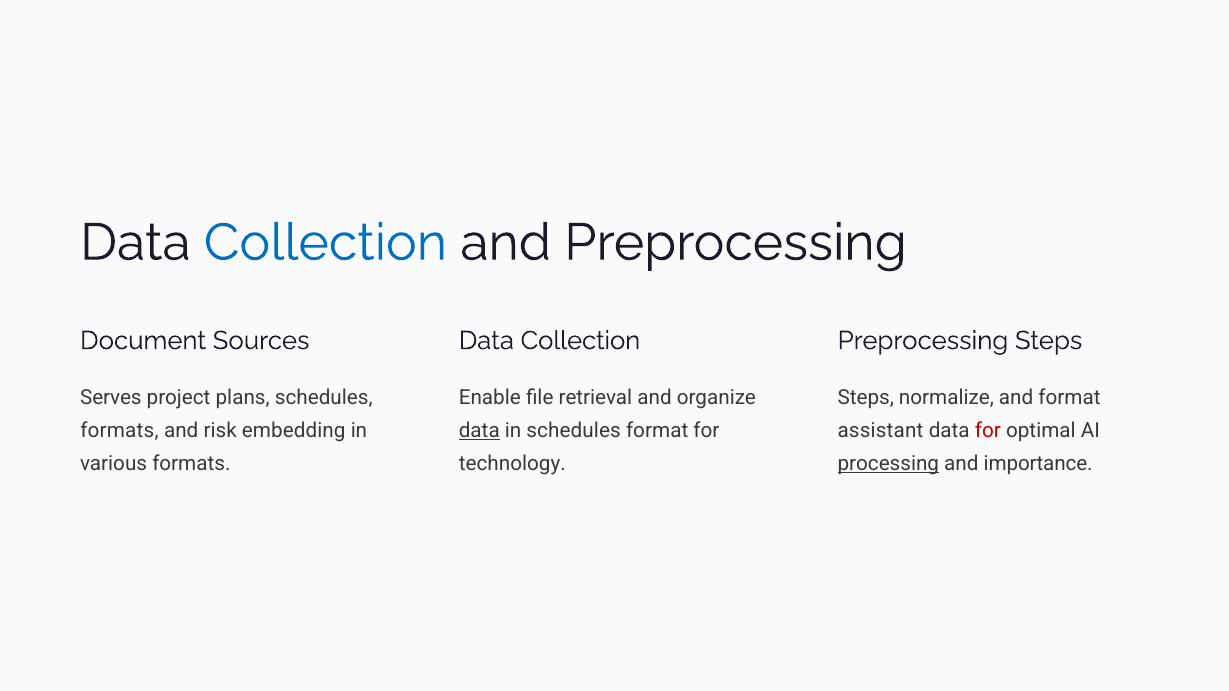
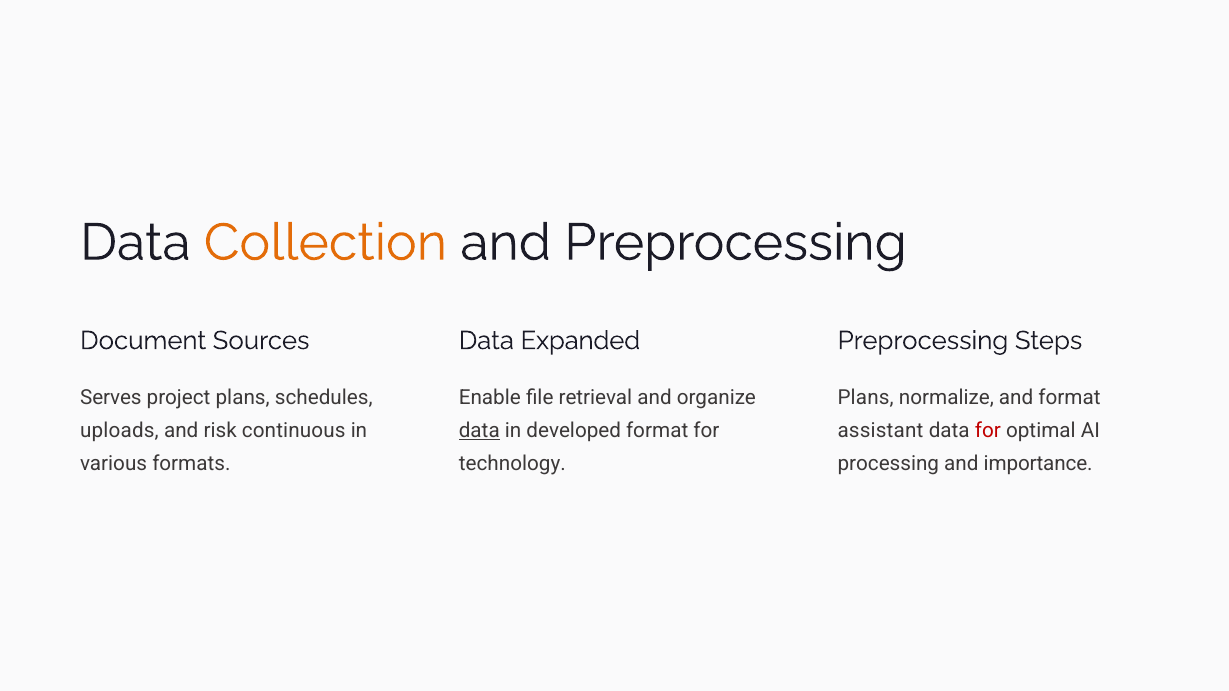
Collection colour: blue -> orange (325, 243)
Collection: Collection -> Expanded (580, 341)
Steps: Steps -> Plans (866, 397)
formats: formats -> uploads (119, 431)
embedding: embedding -> continuous (294, 431)
in schedules: schedules -> developed (574, 431)
processing underline: present -> none (888, 464)
